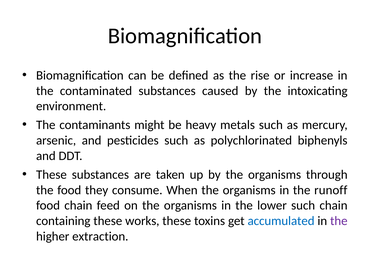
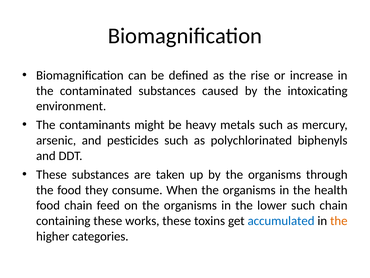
runoff: runoff -> health (331, 190)
the colour: purple -> orange (339, 220)
extraction: extraction -> categories (100, 236)
